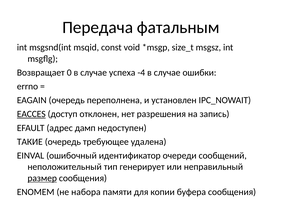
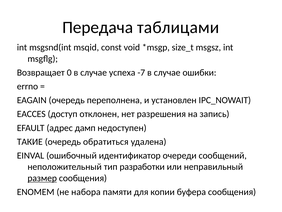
фатальным: фатальным -> таблицами (178, 27)
-4: -4 -> -7 (141, 72)
EACCES underline: present -> none (31, 114)
требующее: требующее -> обратиться (106, 141)
генерирует: генерирует -> разработки (142, 166)
